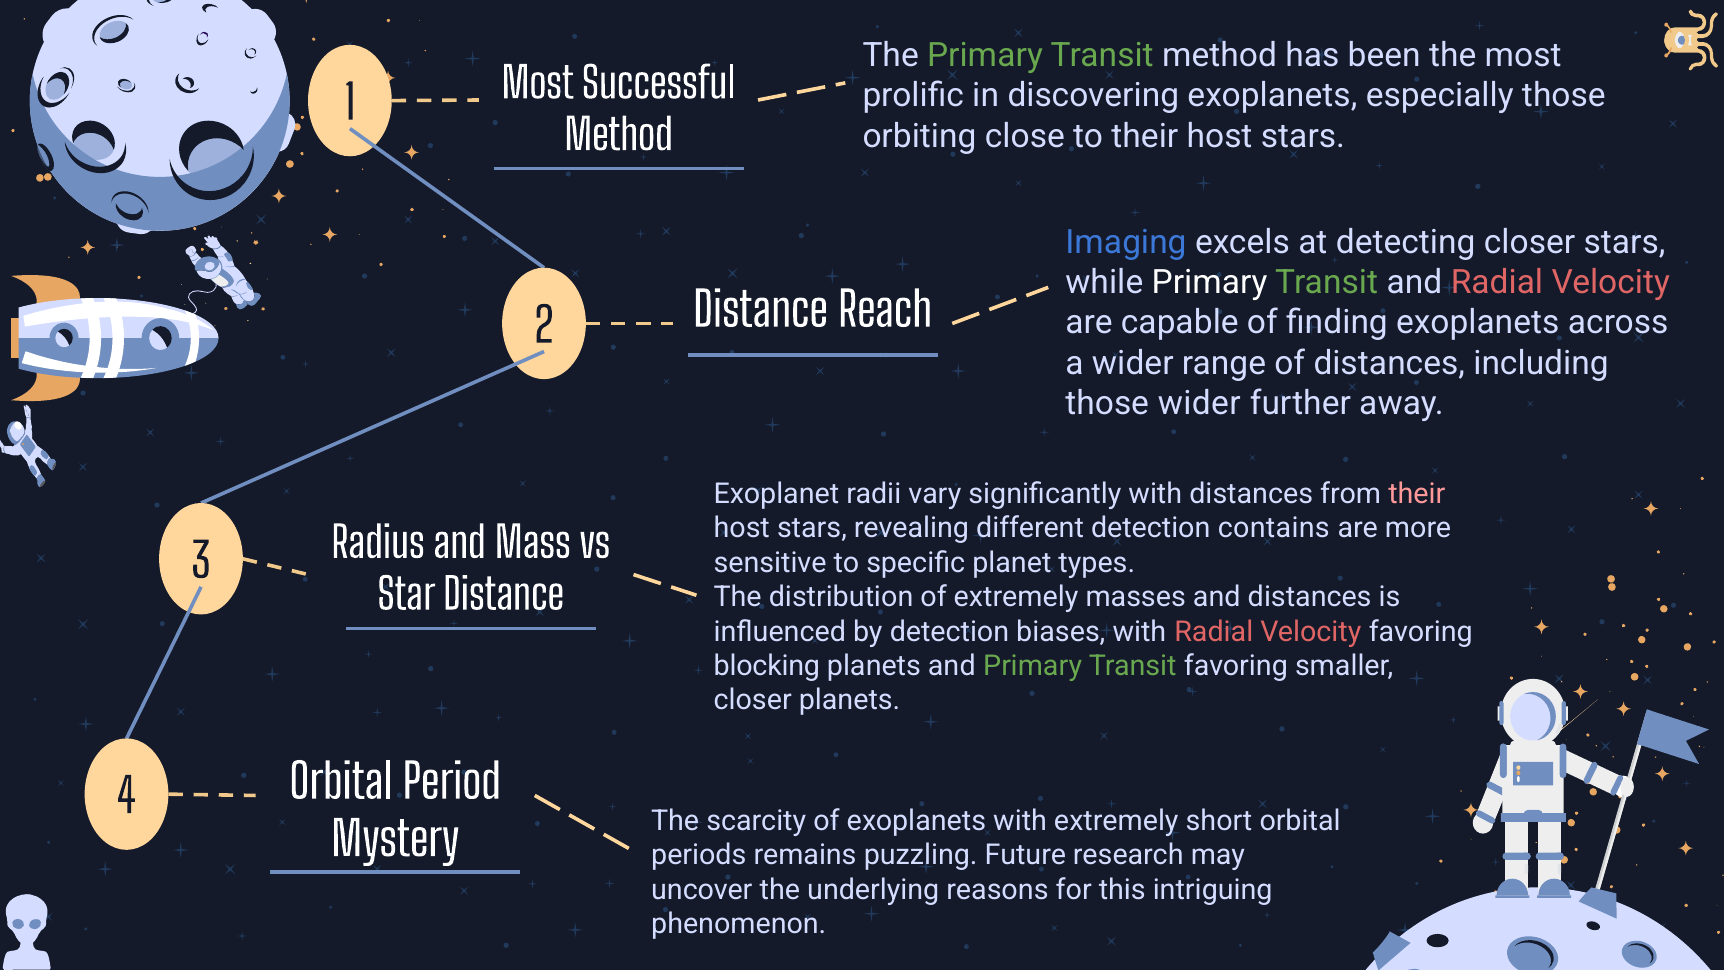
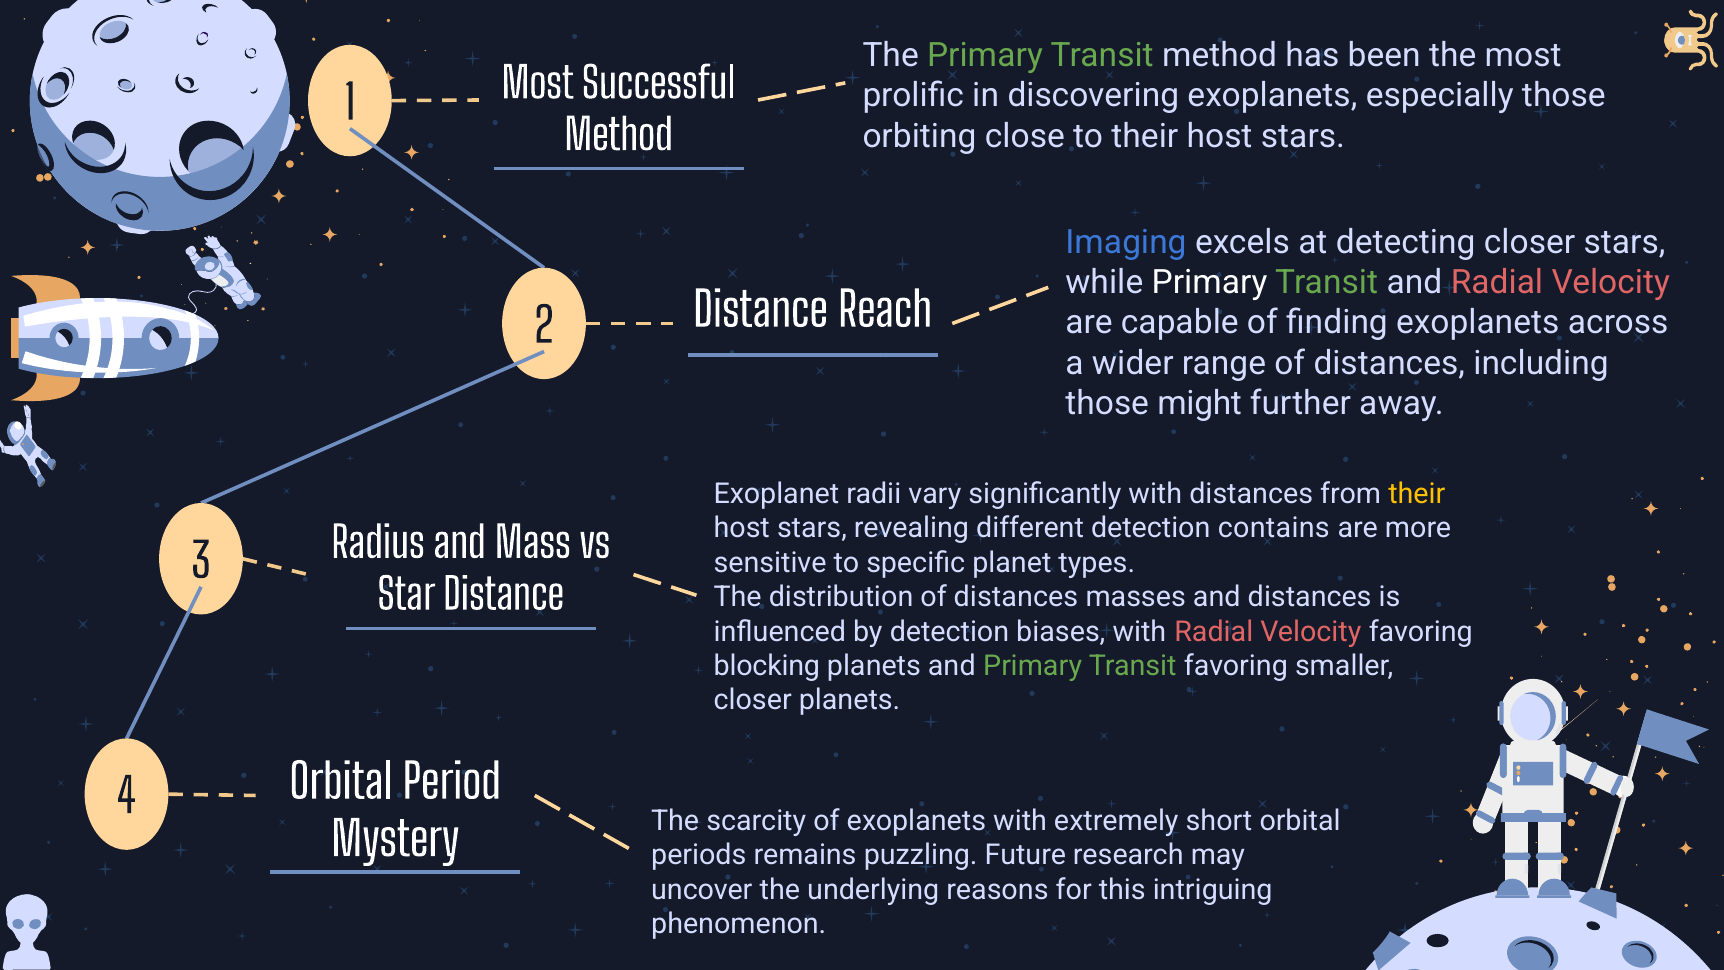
those wider: wider -> might (1200, 403)
their colour: pink -> yellow (1417, 493)
distribution of extremely: extremely -> distances (1016, 597)
